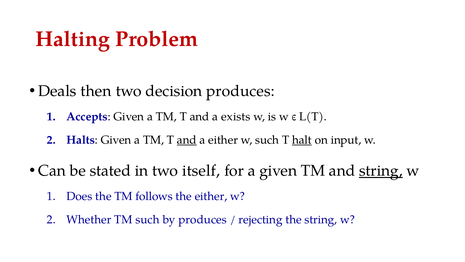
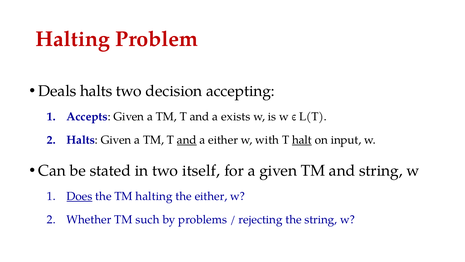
Deals then: then -> halts (96, 91)
decision produces: produces -> accepting (240, 91)
w such: such -> with (267, 140)
string underline: present -> none (381, 170)
Does underline: none -> present (79, 196)
TM follows: follows -> halting (154, 196)
by produces: produces -> problems (203, 219)
